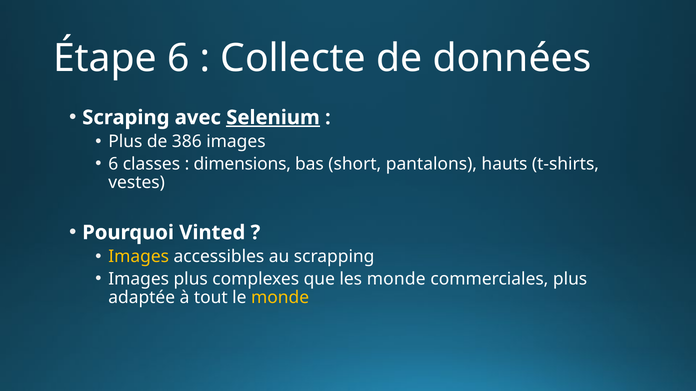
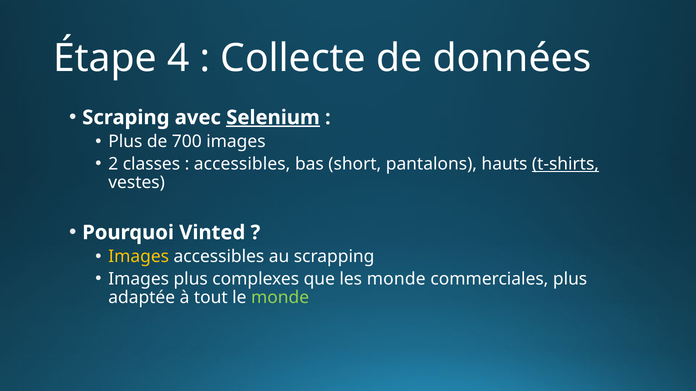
Étape 6: 6 -> 4 (178, 58)
386: 386 -> 700 (187, 142)
6: 6 -> 2 (113, 164)
dimensions: dimensions -> accessibles (242, 164)
t-shirts underline: none -> present (565, 164)
monde colour: yellow -> light green (280, 298)
